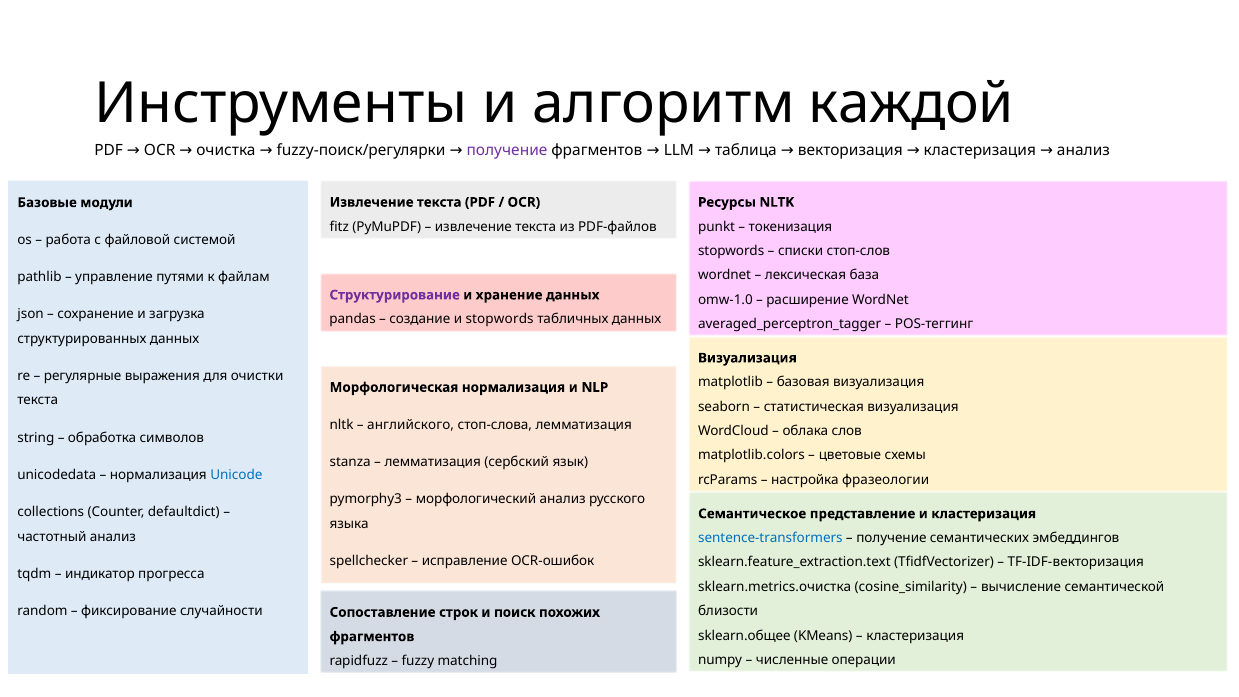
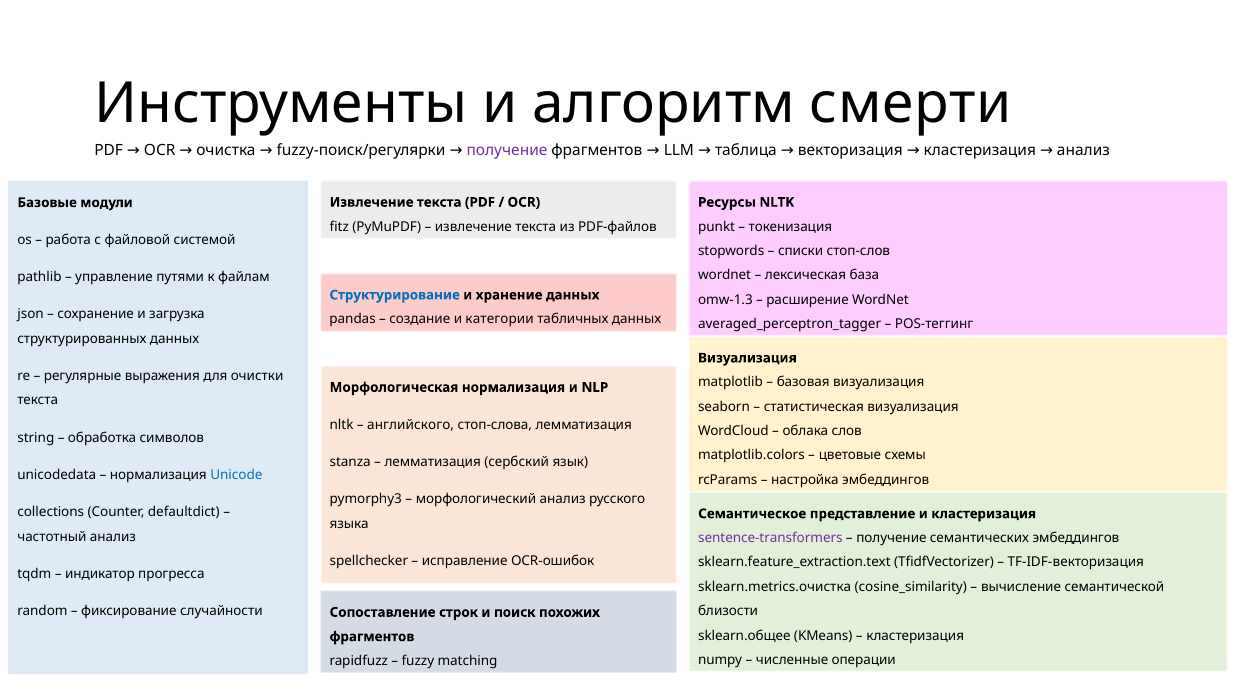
каждой: каждой -> смерти (911, 104)
Структурирование colour: purple -> blue (395, 295)
omw-1.0: omw-1.0 -> omw-1.3 (725, 300)
и stopwords: stopwords -> категории (500, 319)
настройка фразеологии: фразеологии -> эмбеддингов (886, 480)
sentence-transformers colour: blue -> purple (770, 538)
